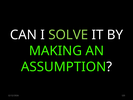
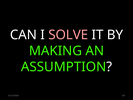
SOLVE colour: light green -> pink (68, 35)
